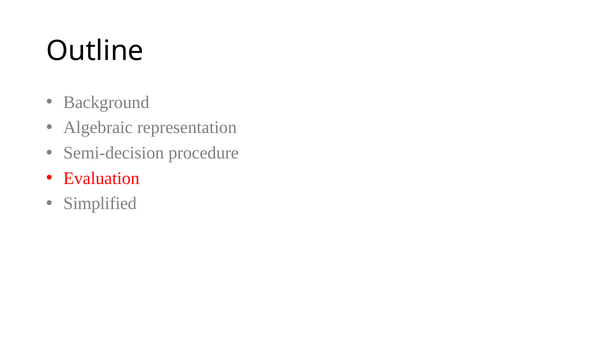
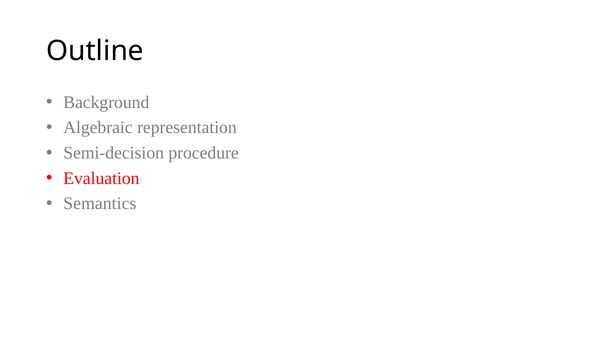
Simplified: Simplified -> Semantics (100, 204)
